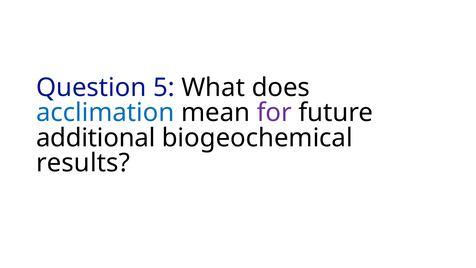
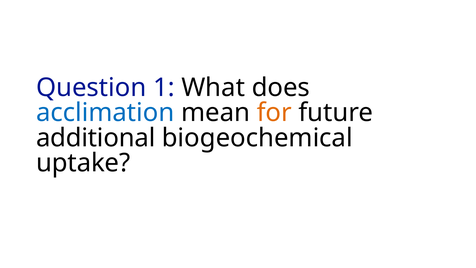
5: 5 -> 1 (164, 88)
for colour: purple -> orange (274, 113)
results: results -> uptake (83, 163)
